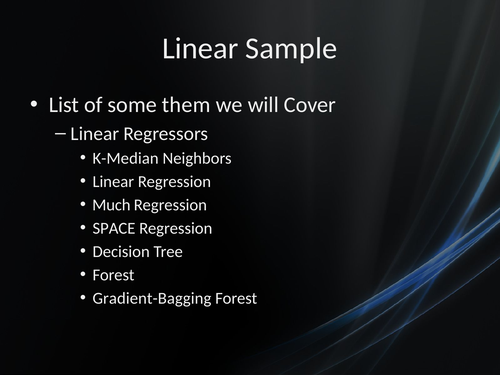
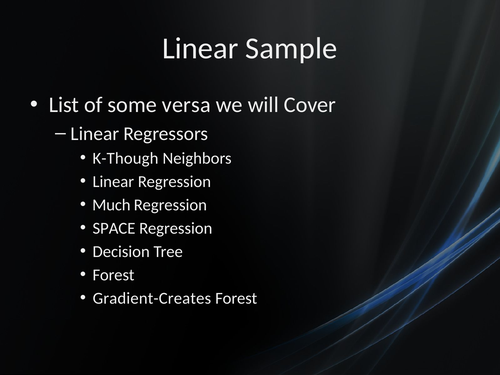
them: them -> versa (186, 105)
K-Median: K-Median -> K-Though (126, 158)
Gradient-Bagging: Gradient-Bagging -> Gradient-Creates (152, 298)
